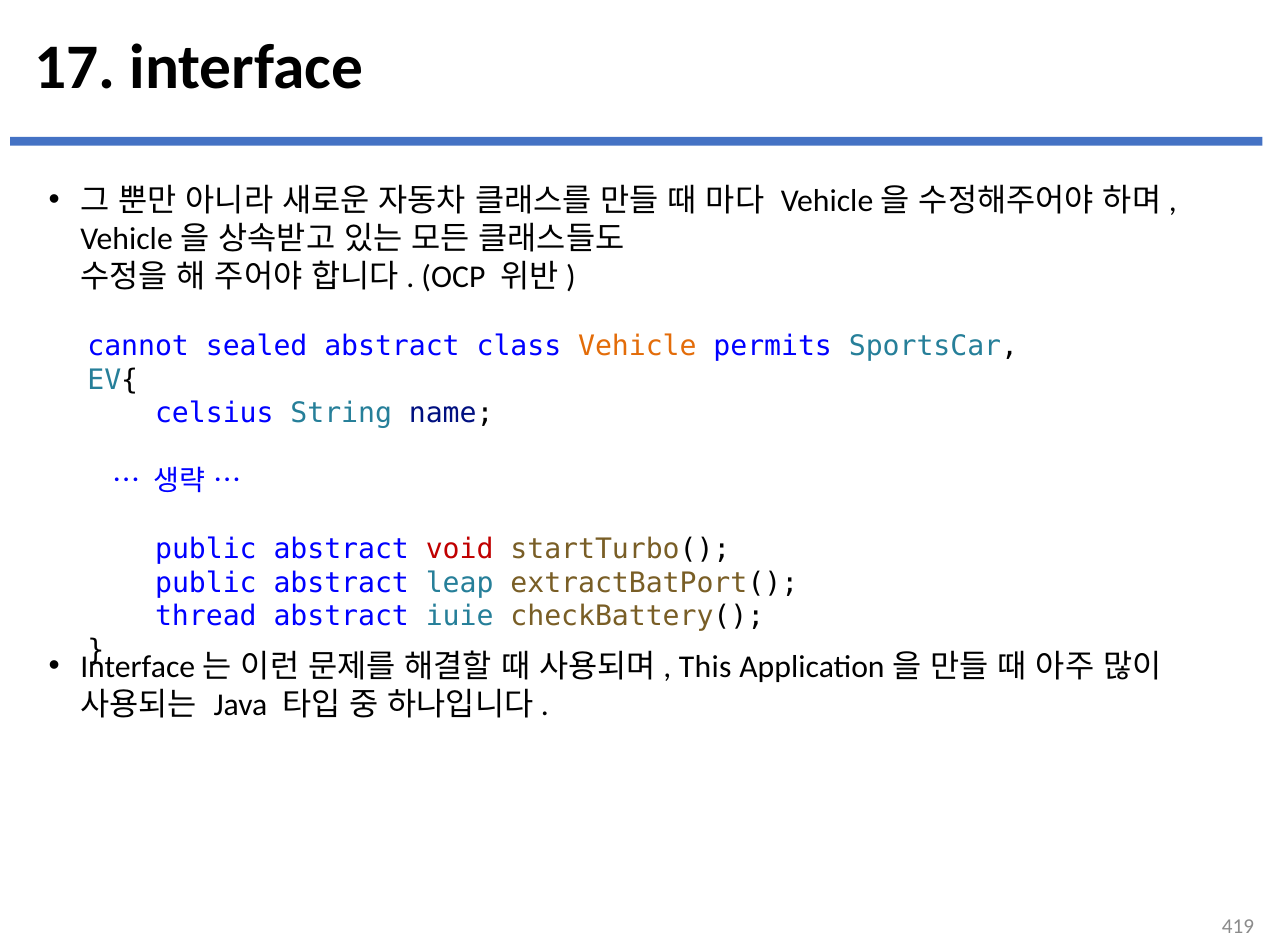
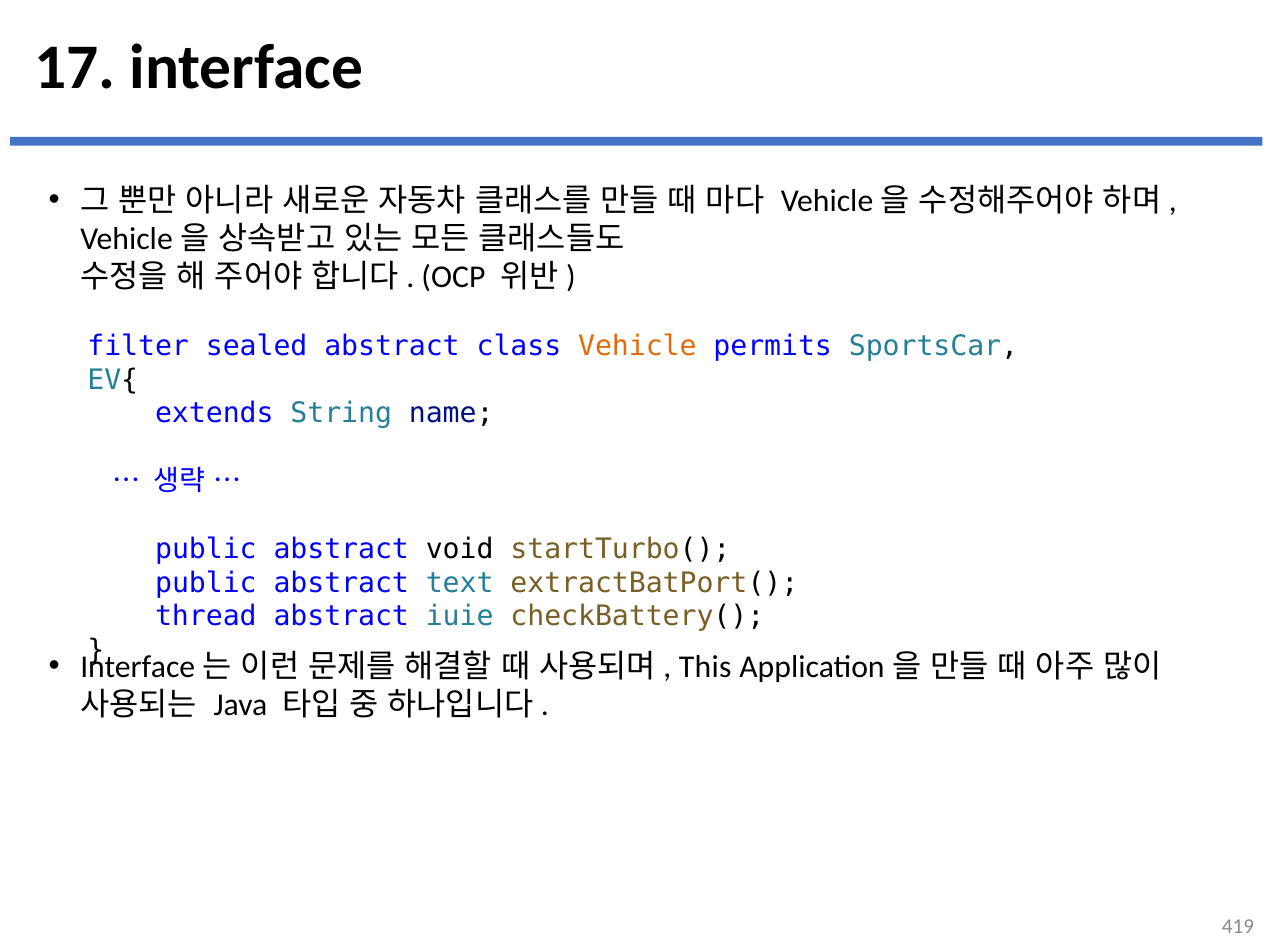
cannot: cannot -> filter (138, 346)
celsius: celsius -> extends (214, 413)
void colour: red -> black (460, 549)
leap: leap -> text (460, 583)
